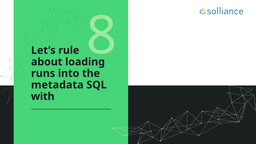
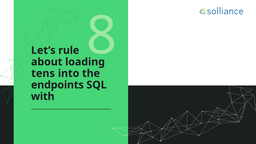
runs: runs -> tens (43, 73)
metadata: metadata -> endpoints (57, 85)
